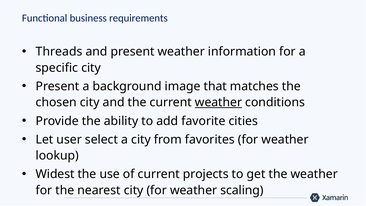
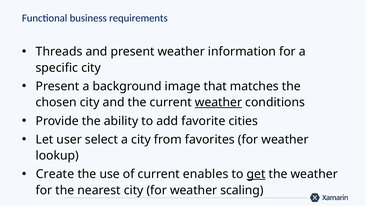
Widest: Widest -> Create (55, 174)
projects: projects -> enables (206, 174)
get underline: none -> present (256, 174)
